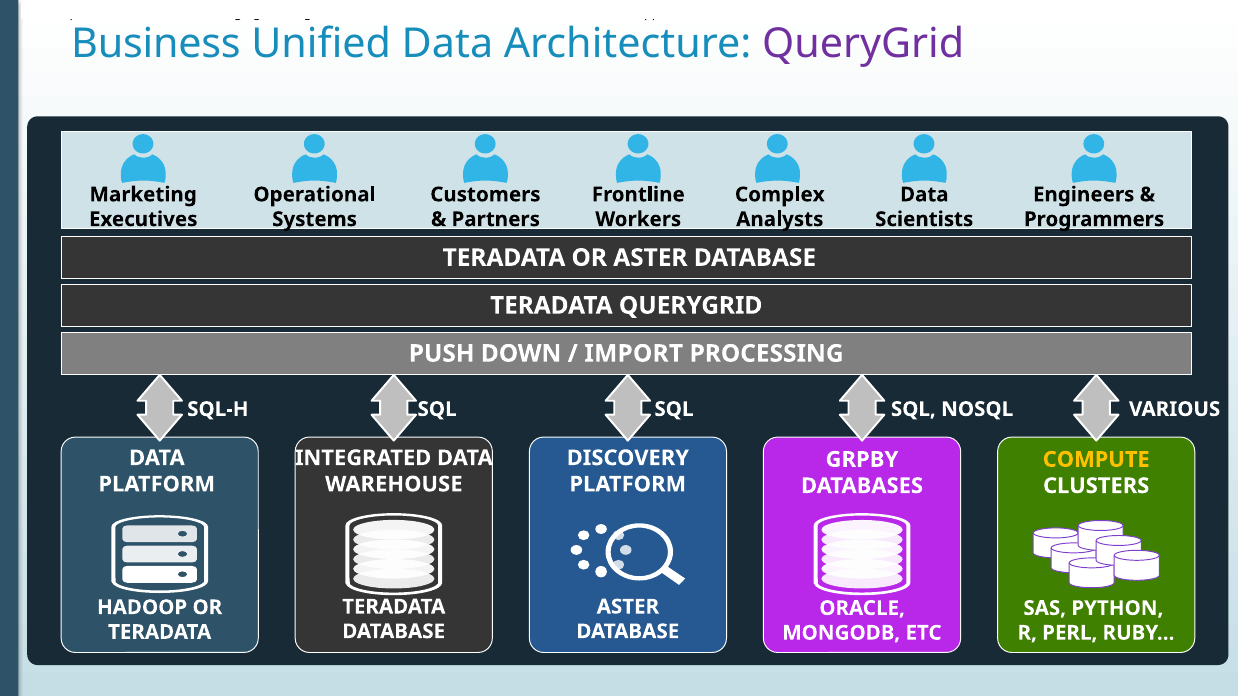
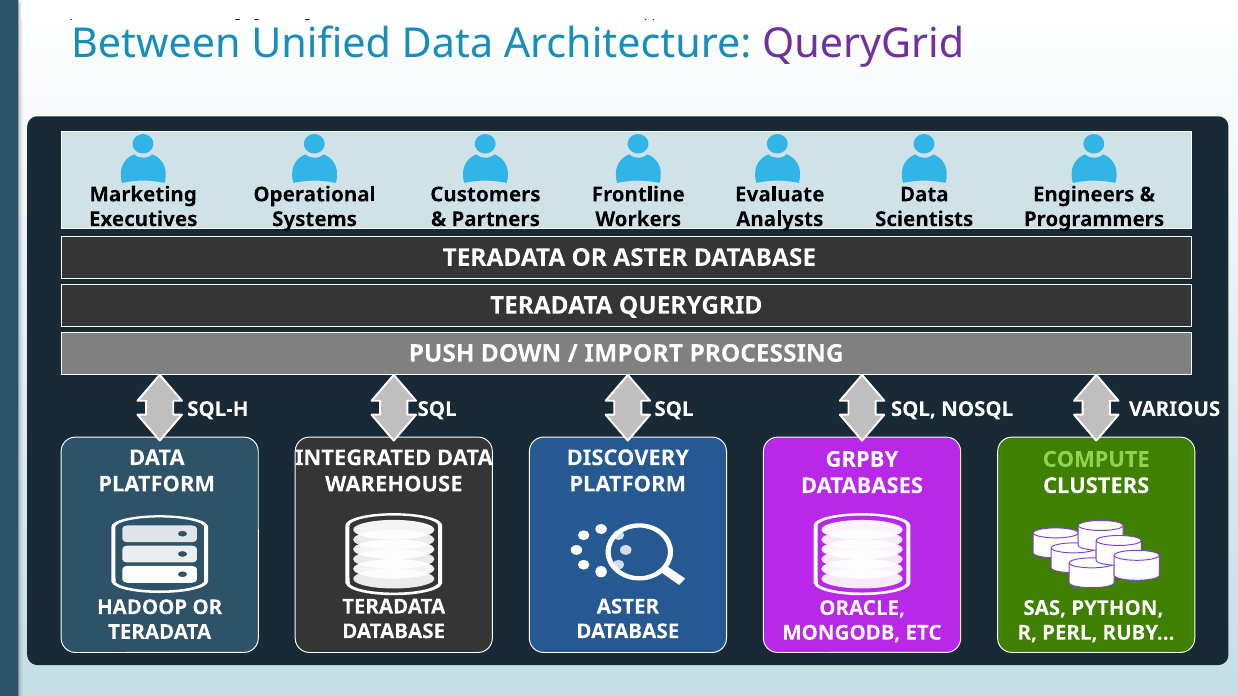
Business: Business -> Between (156, 44)
Complex: Complex -> Evaluate (780, 195)
COMPUTE colour: yellow -> light green (1096, 460)
